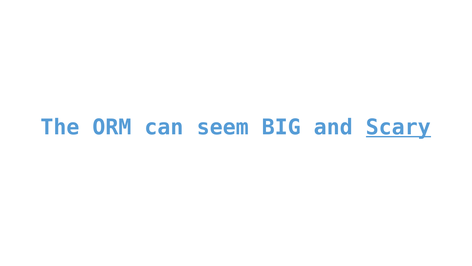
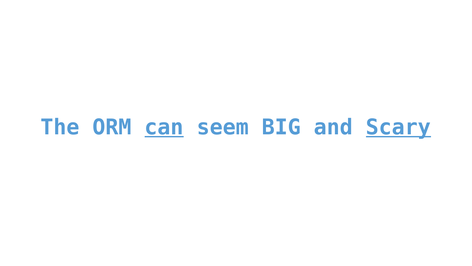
can underline: none -> present (164, 127)
